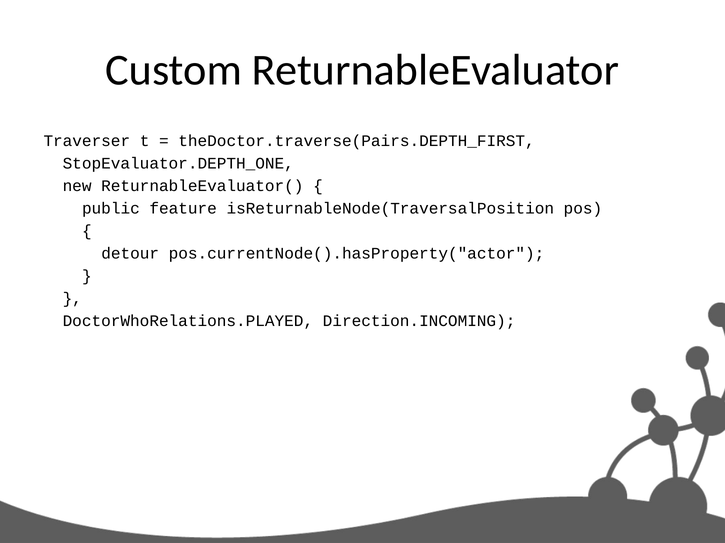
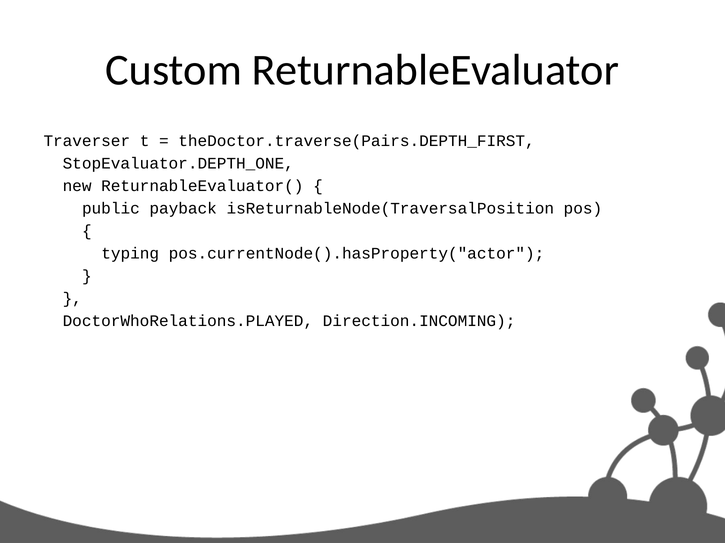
feature: feature -> payback (183, 209)
detour: detour -> typing (130, 254)
